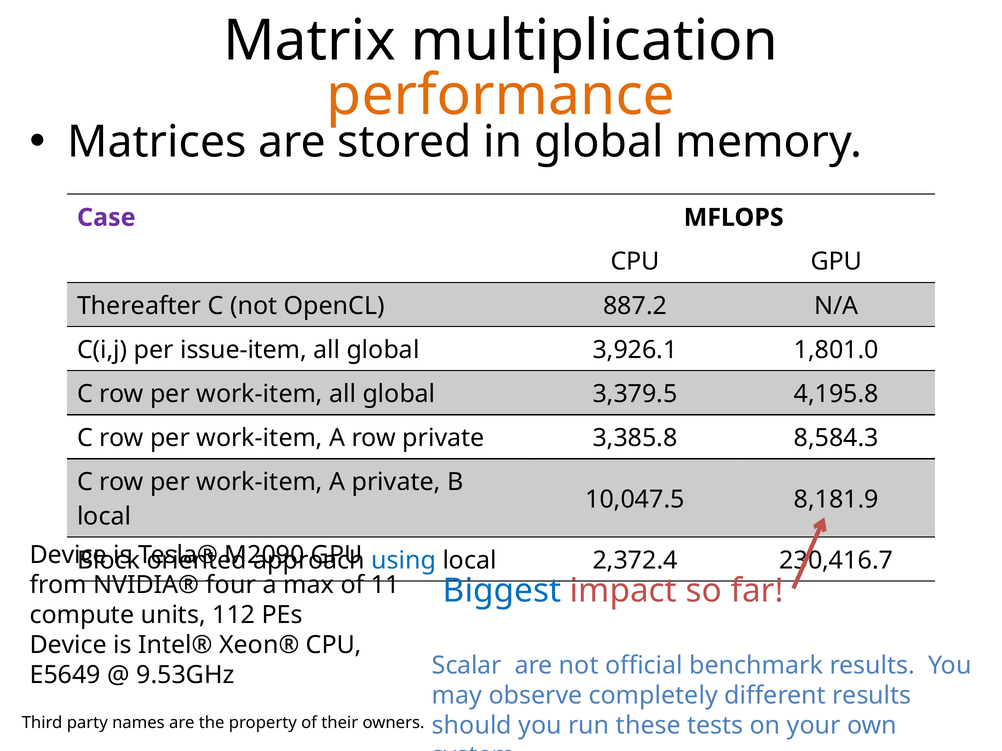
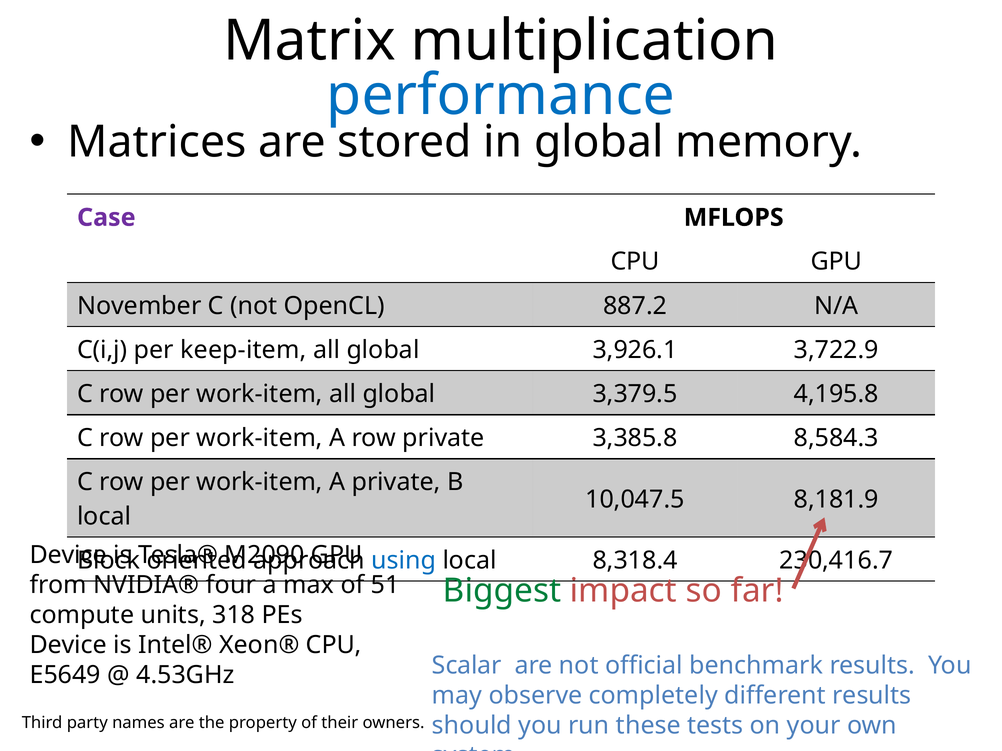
performance colour: orange -> blue (501, 96)
Thereafter: Thereafter -> November (139, 306)
issue-item: issue-item -> keep-item (243, 350)
1,801.0: 1,801.0 -> 3,722.9 (836, 350)
2,372.4: 2,372.4 -> 8,318.4 (635, 561)
11: 11 -> 51 (385, 585)
Biggest colour: blue -> green (502, 591)
112: 112 -> 318 (234, 615)
9.53GHz: 9.53GHz -> 4.53GHz (185, 675)
